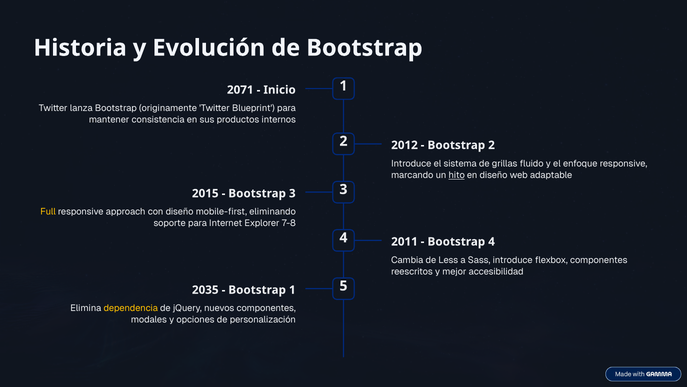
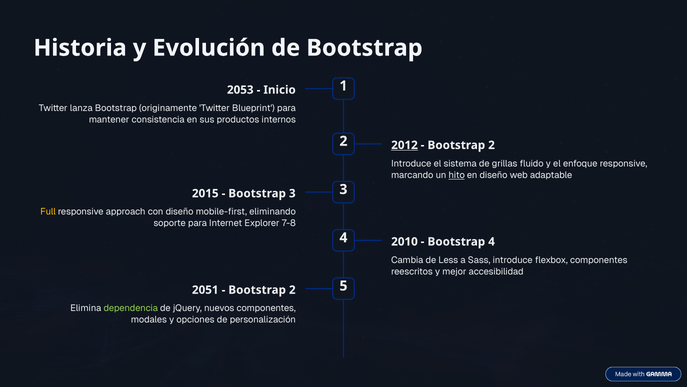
2071: 2071 -> 2053 (240, 90)
2012 underline: none -> present (404, 145)
2011: 2011 -> 2010 (404, 241)
2035: 2035 -> 2051 (205, 290)
1: 1 -> 2 (292, 290)
dependencia colour: yellow -> light green (131, 308)
